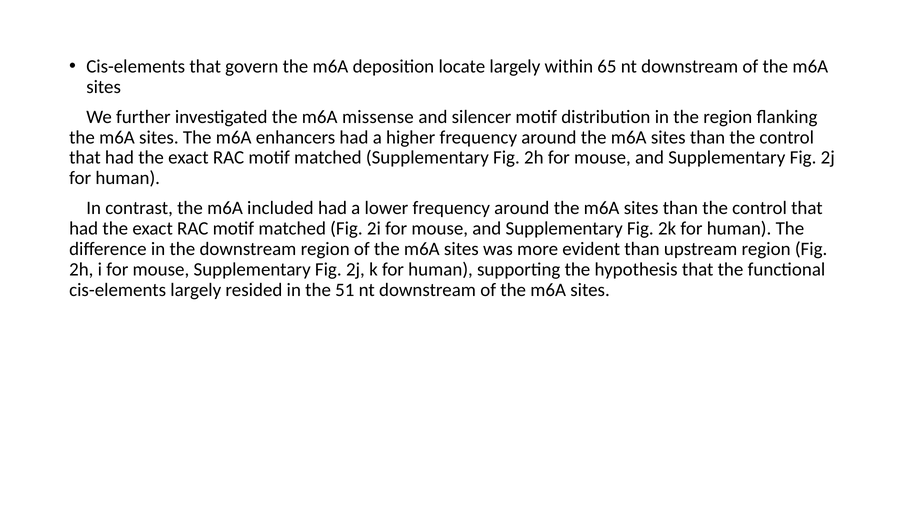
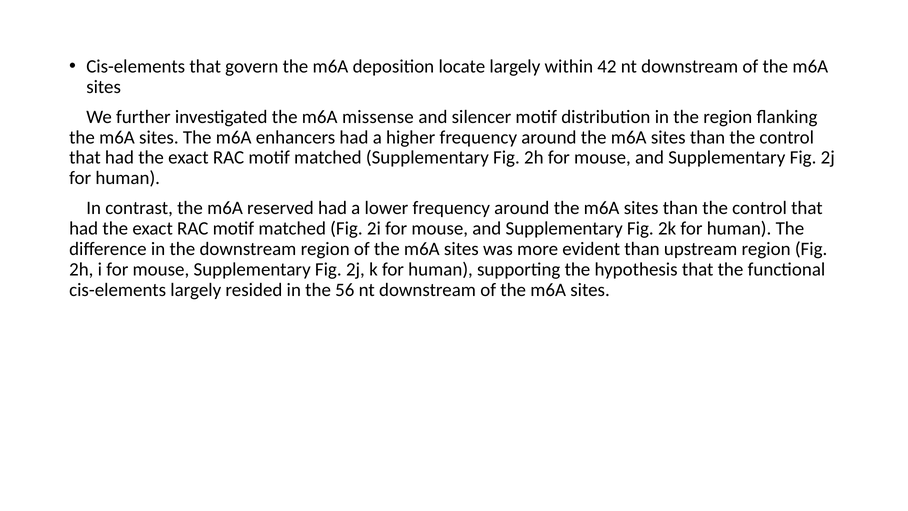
65: 65 -> 42 (607, 66)
included: included -> reserved (280, 208)
51: 51 -> 56 (345, 290)
